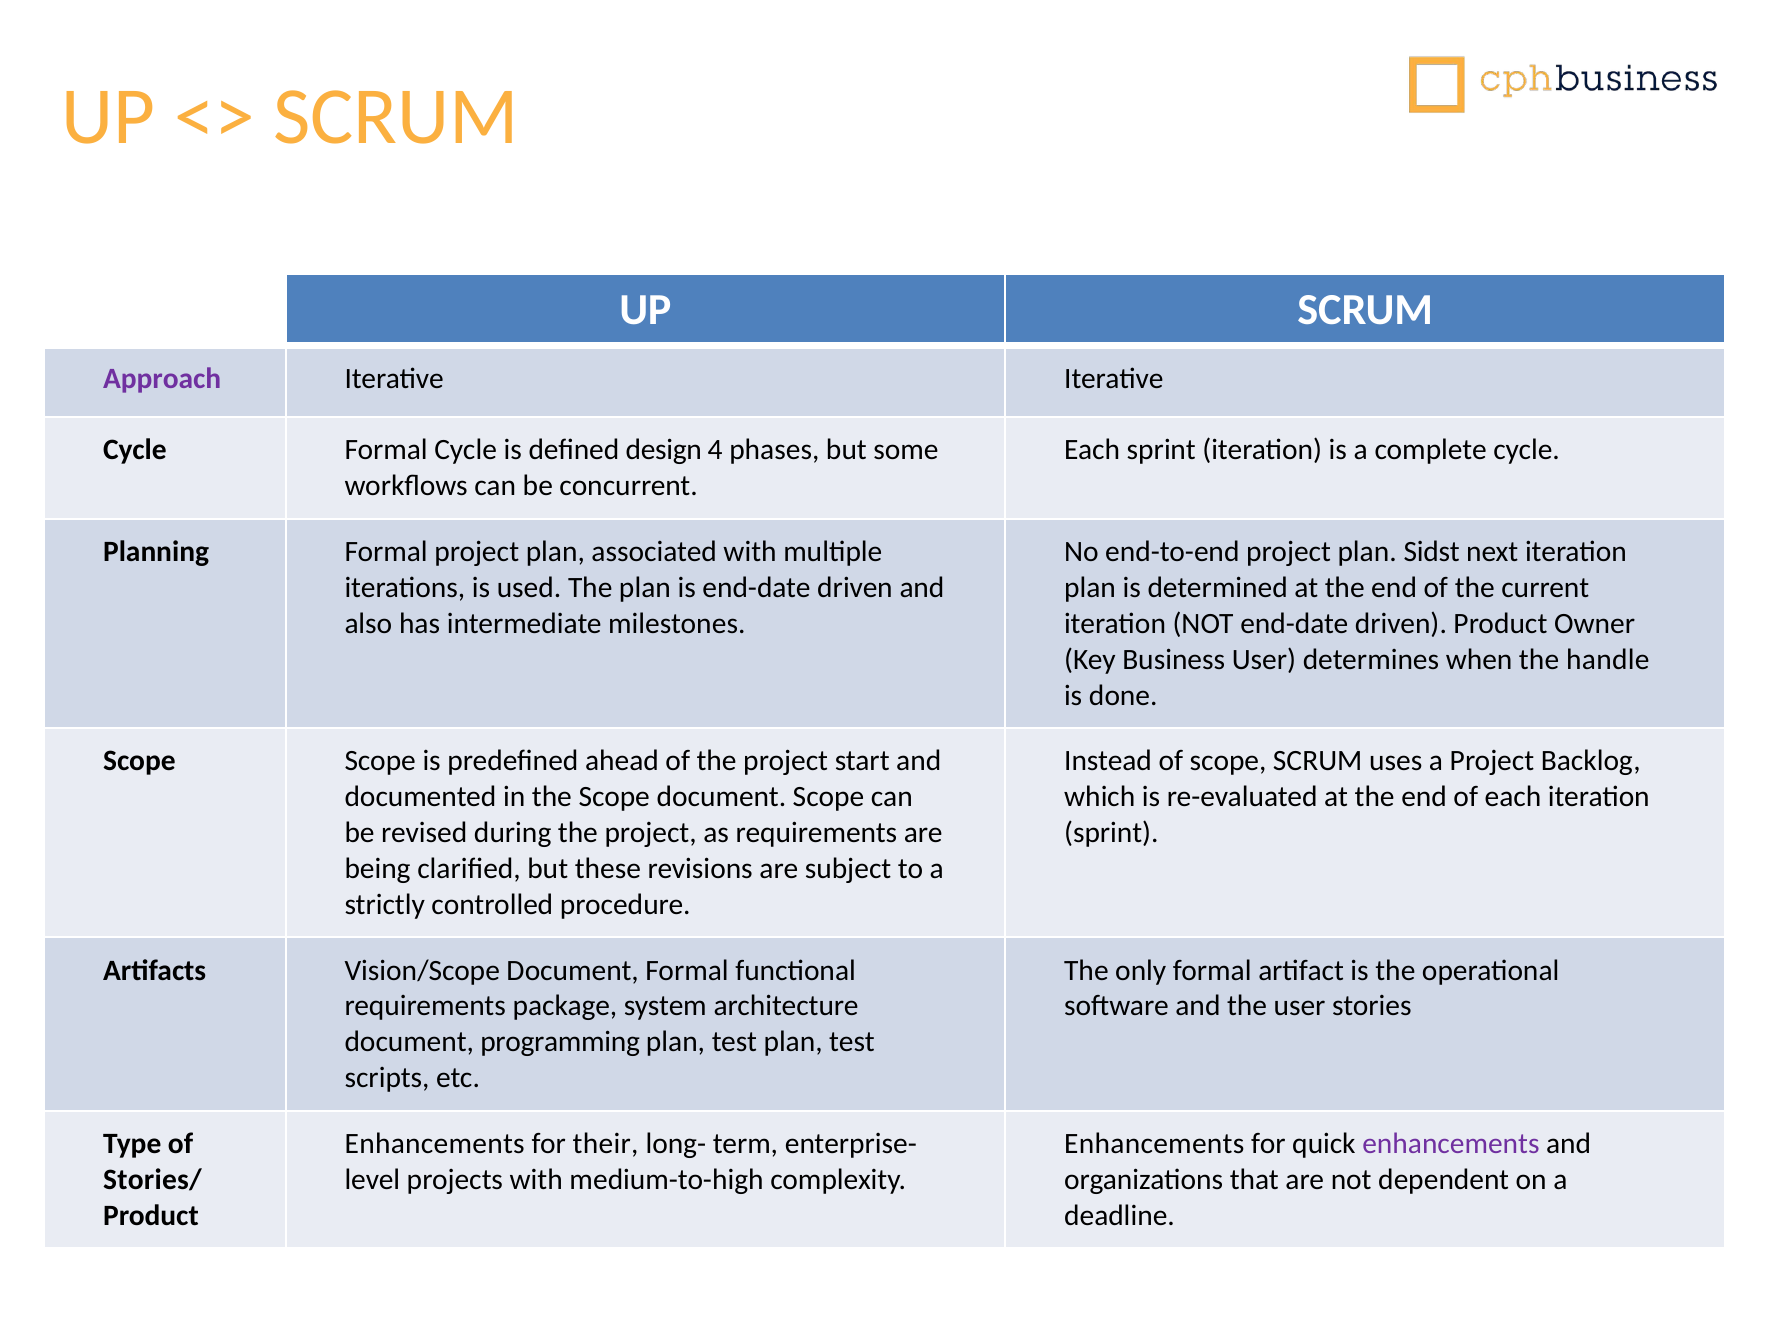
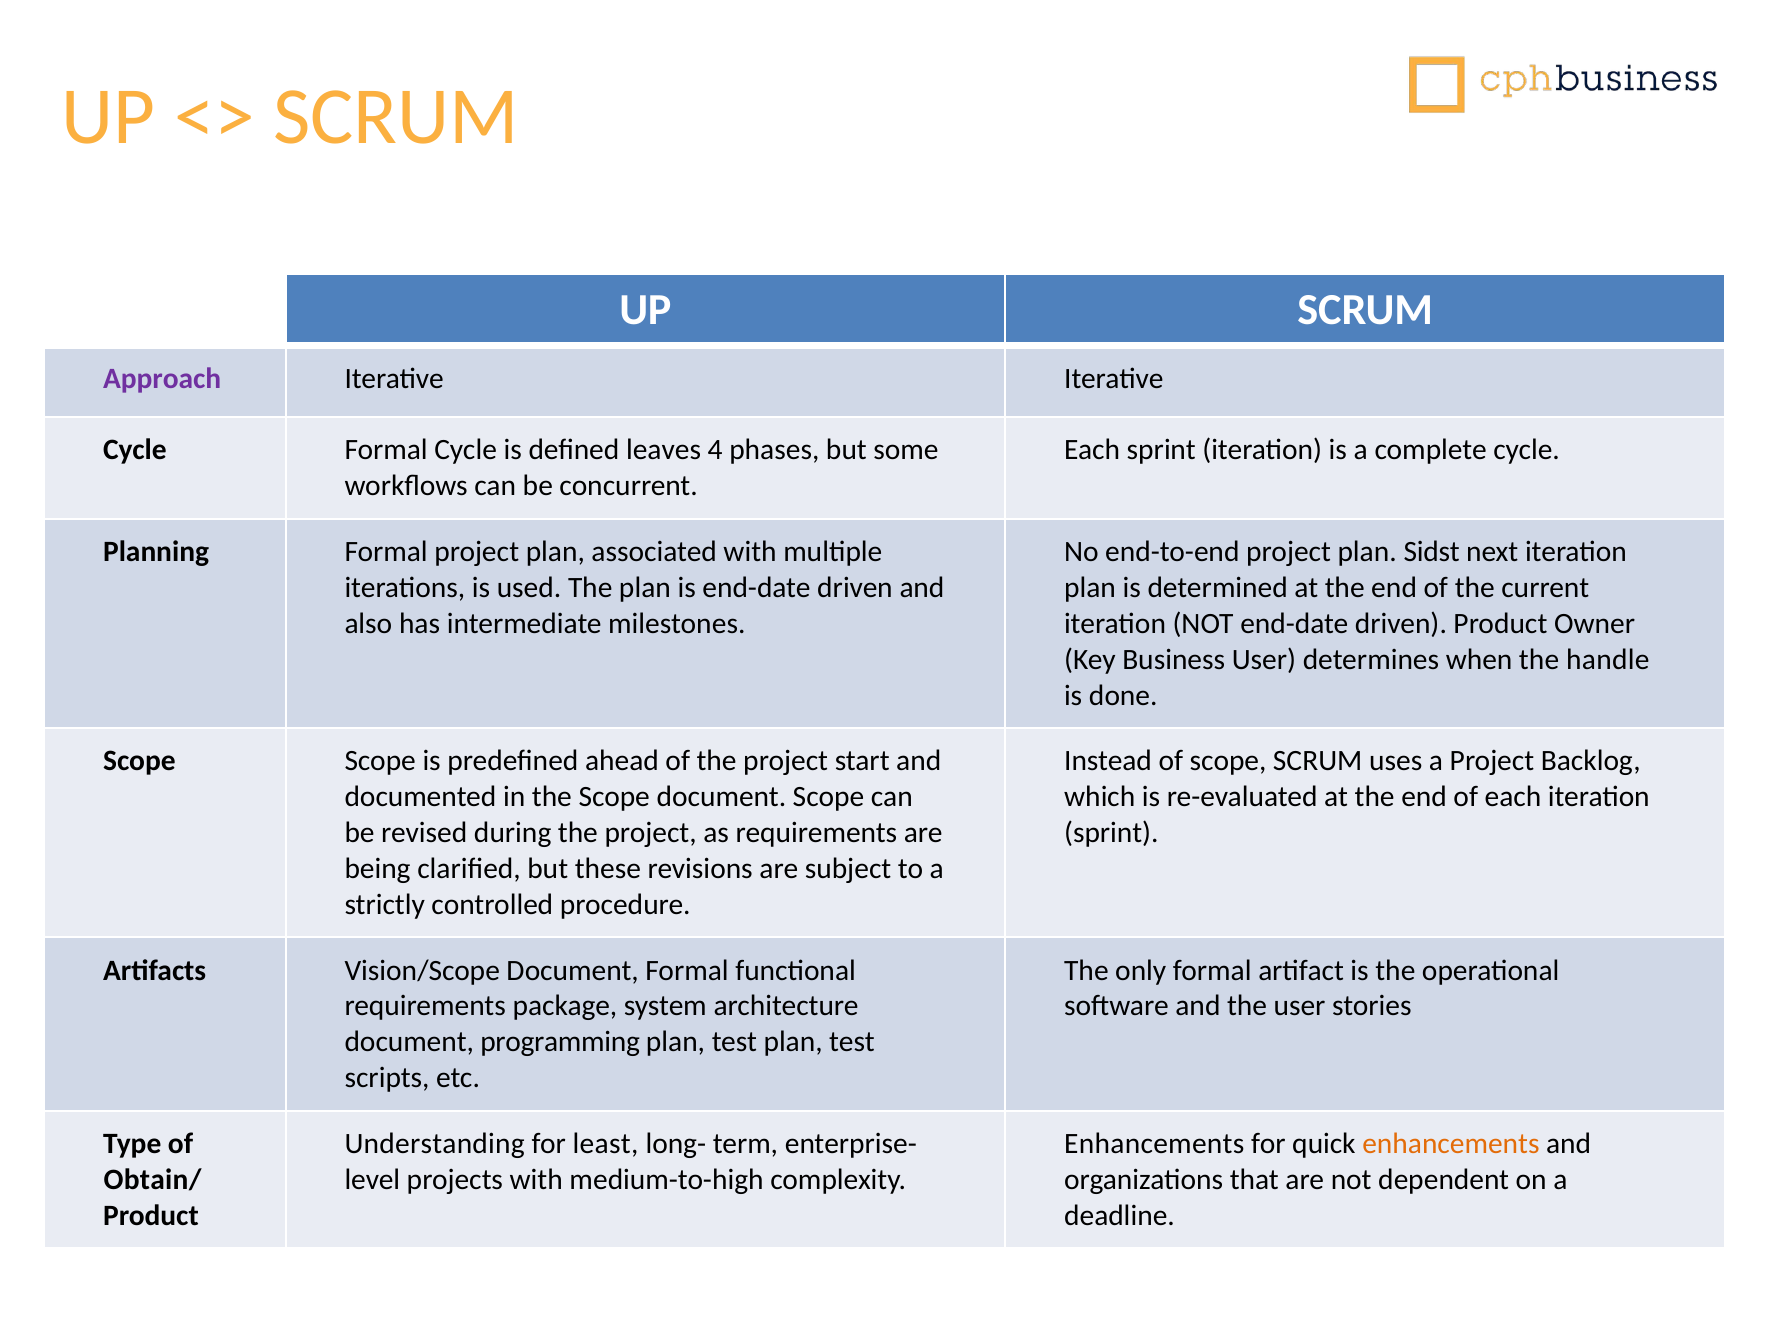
design: design -> leaves (664, 450)
Enhancements: Enhancements -> Understanding (435, 1143)
their: their -> least (606, 1143)
enhancements colour: purple -> orange (1451, 1143)
Stories/: Stories/ -> Obtain/ (153, 1179)
